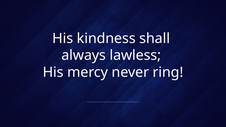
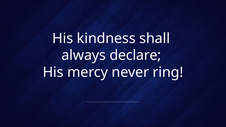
lawless: lawless -> declare (135, 55)
